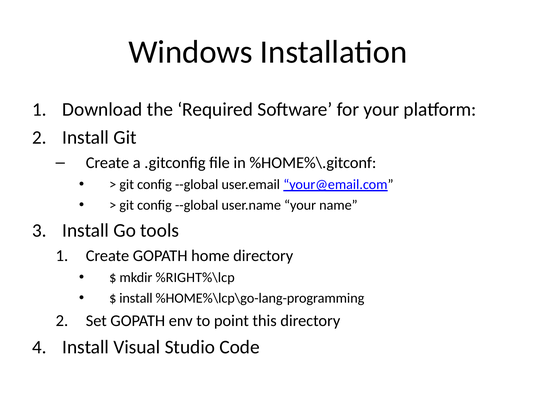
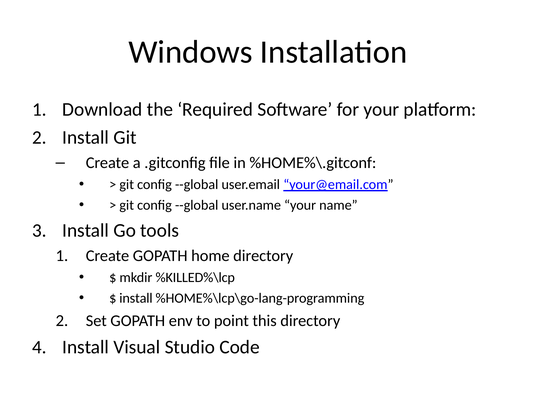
%RIGHT%\lcp: %RIGHT%\lcp -> %KILLED%\lcp (195, 278)
